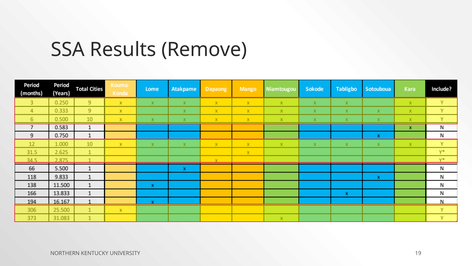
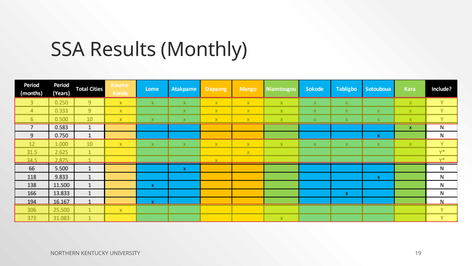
Remove: Remove -> Monthly (204, 49)
